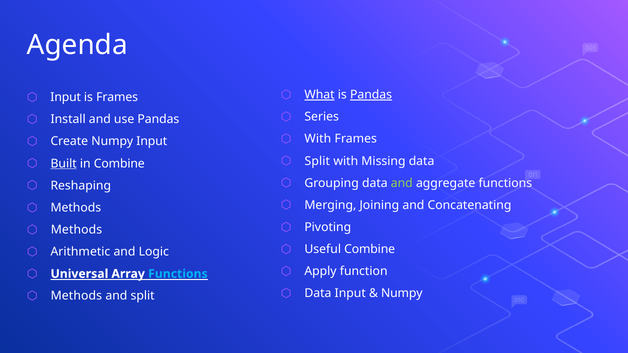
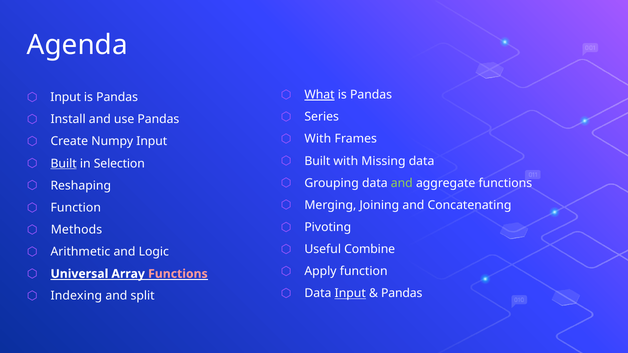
Pandas underline: present -> none (371, 95)
Frames: Frames -> Pandas (117, 97)
Split: Split -> Built (317, 161)
in Combine: Combine -> Selection (119, 164)
Methods: Methods -> Function (76, 208)
Functions colour: light blue -> pink (178, 274)
Input underline: none -> present (350, 294)
Numpy: Numpy -> Pandas (402, 294)
Methods: Methods -> Indexing (76, 296)
